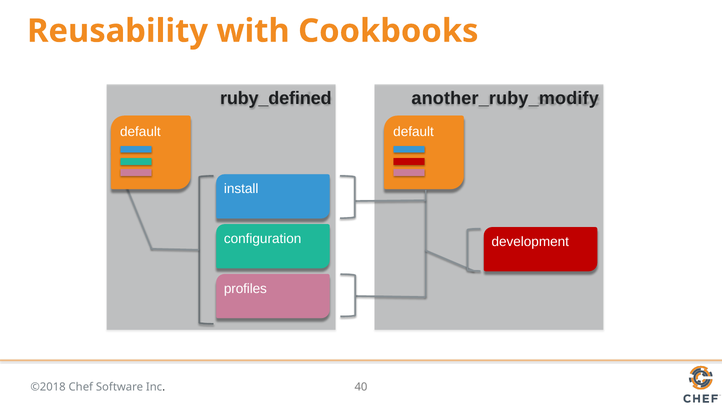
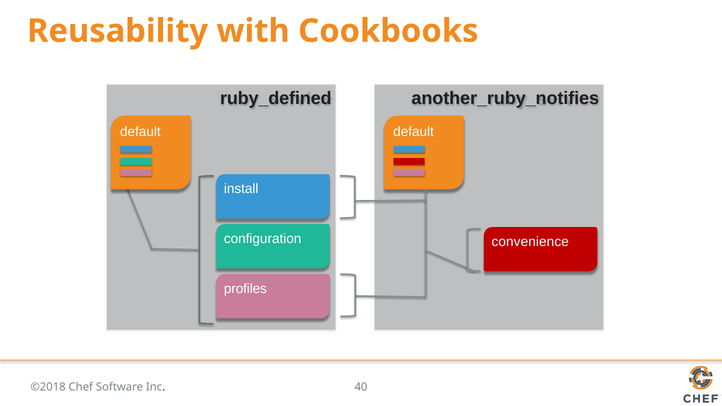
another_ruby_modify: another_ruby_modify -> another_ruby_notifies (505, 98)
development: development -> convenience (530, 242)
